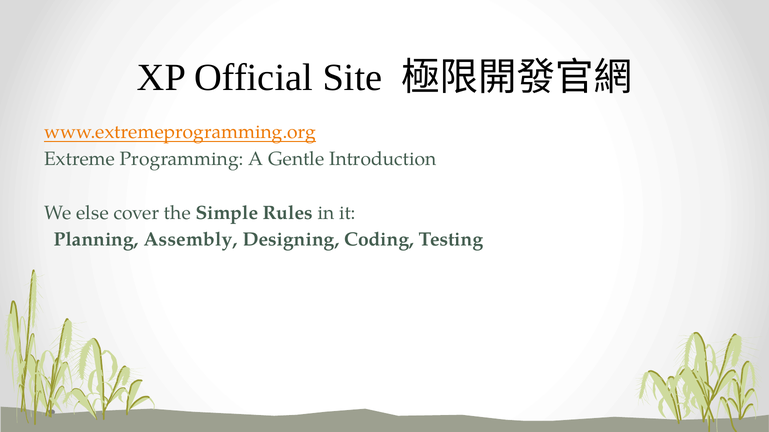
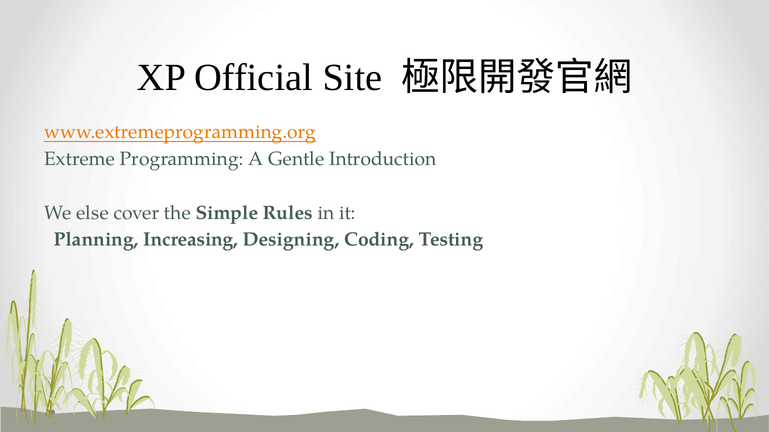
Assembly: Assembly -> Increasing (191, 240)
